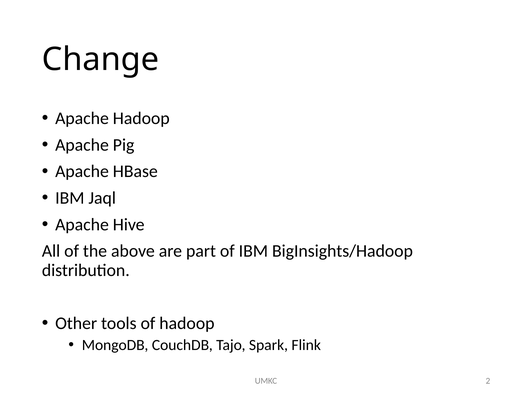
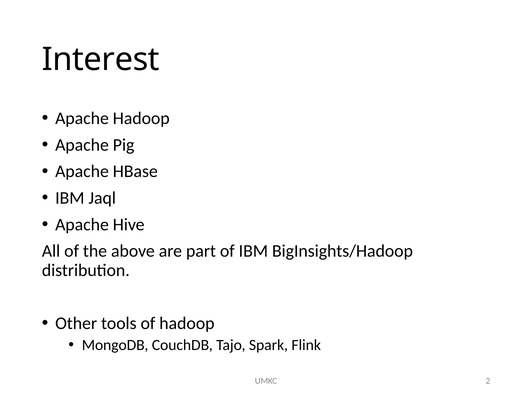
Change: Change -> Interest (101, 60)
